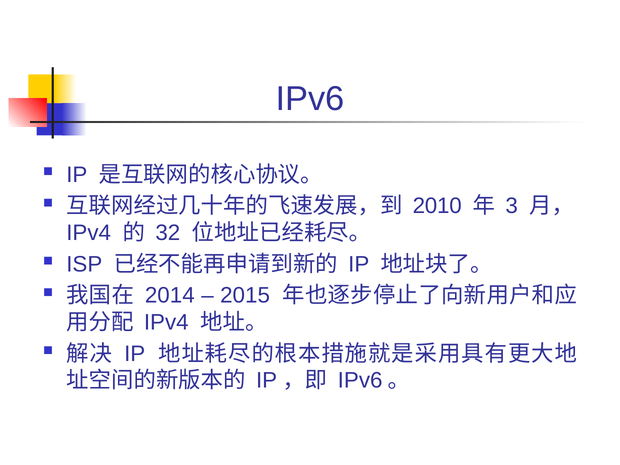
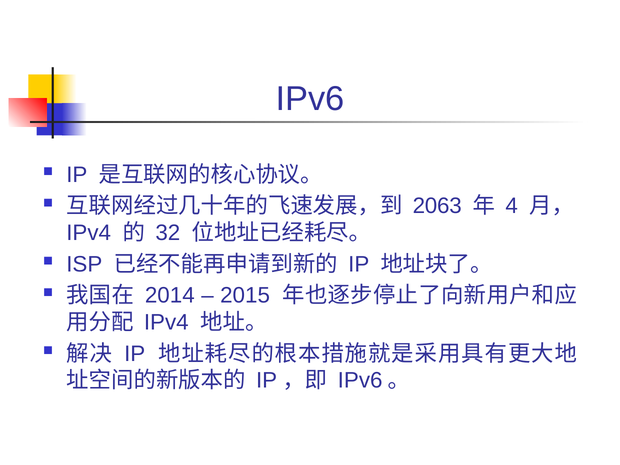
2010: 2010 -> 2063 (437, 206)
3: 3 -> 4 (512, 206)
